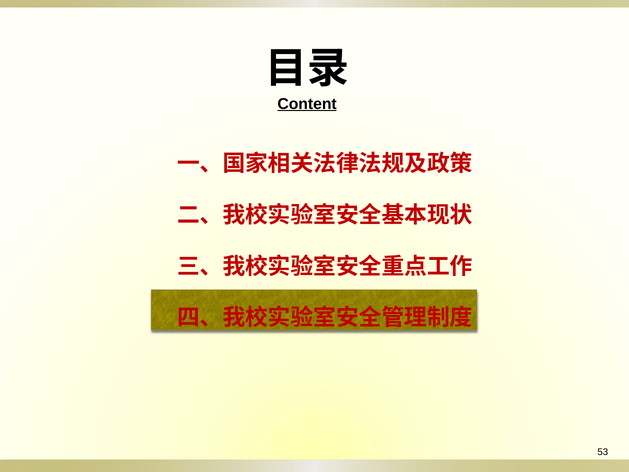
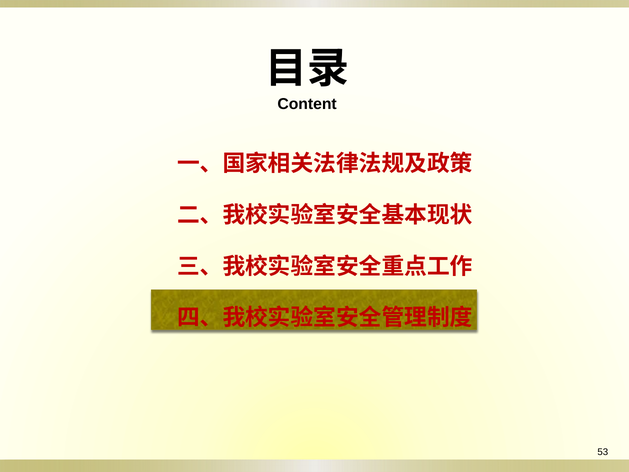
Content underline: present -> none (307, 104)
